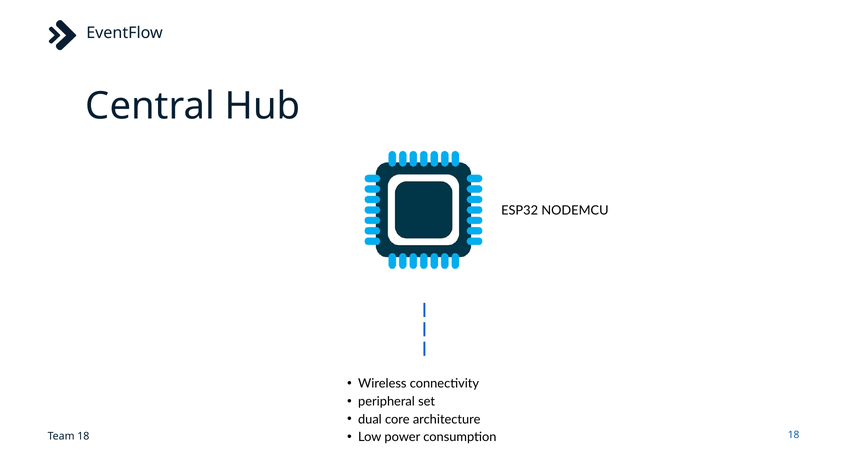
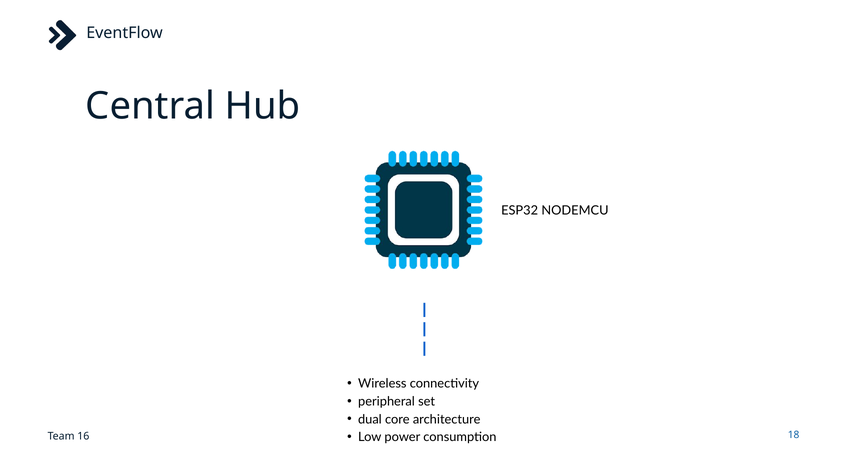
Team 18: 18 -> 16 (83, 436)
